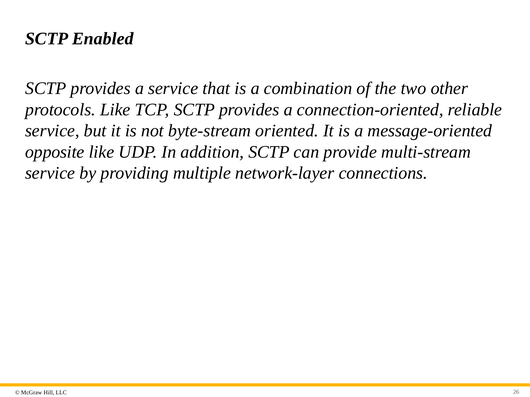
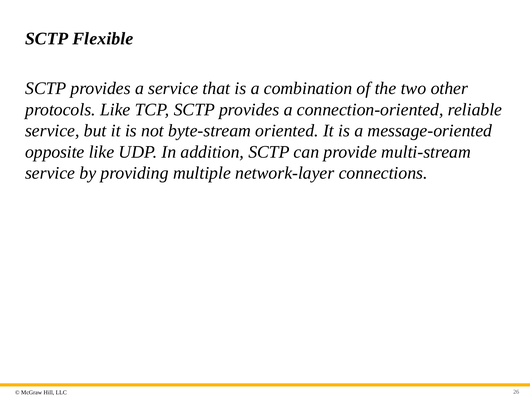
Enabled: Enabled -> Flexible (103, 39)
